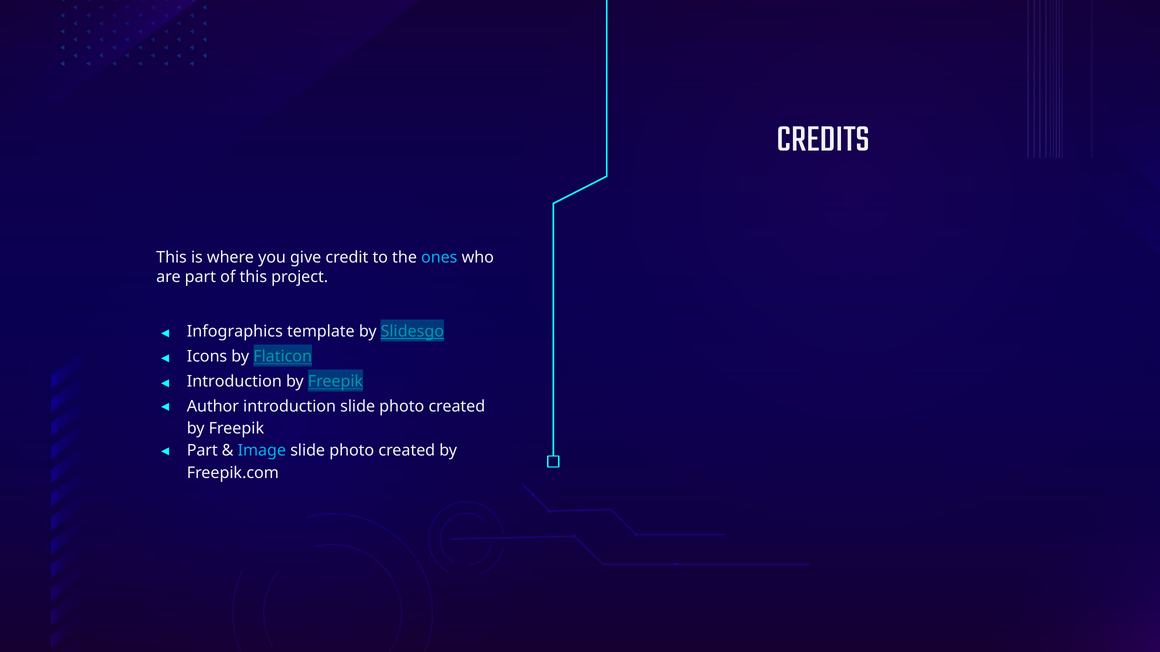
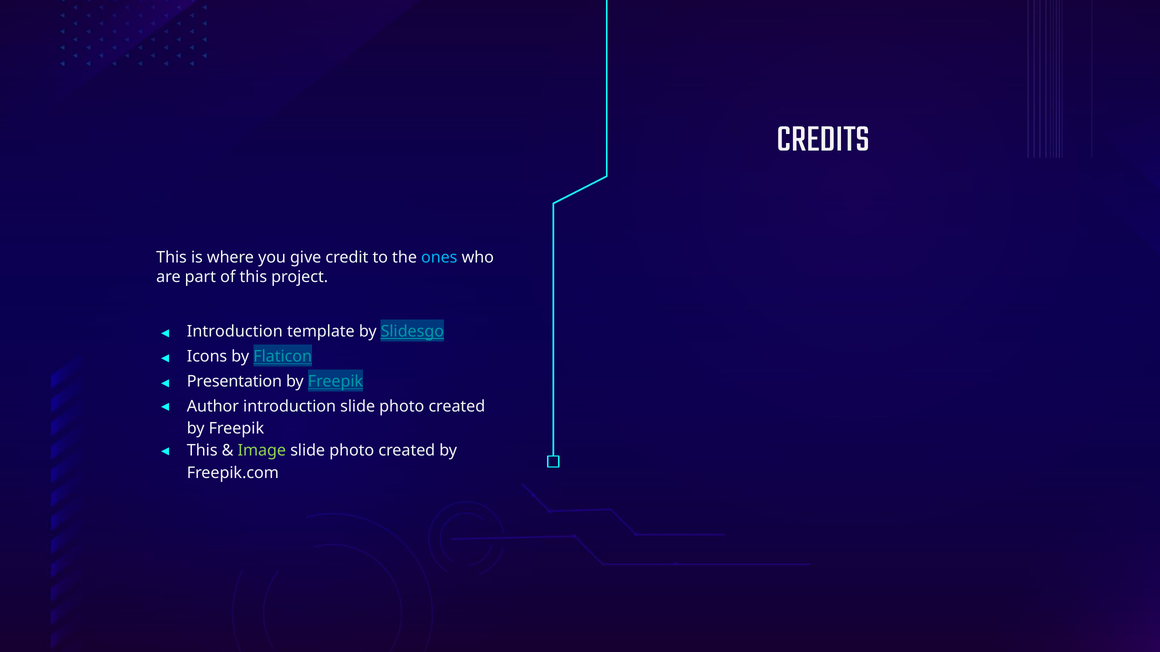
Infographics: Infographics -> Introduction (235, 332)
Introduction: Introduction -> Presentation (234, 382)
Part: Part -> This (202, 451)
Image colour: light blue -> light green (262, 451)
